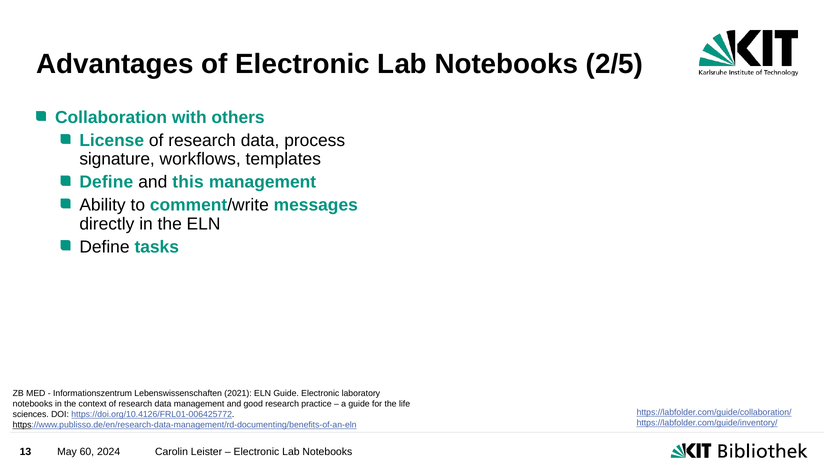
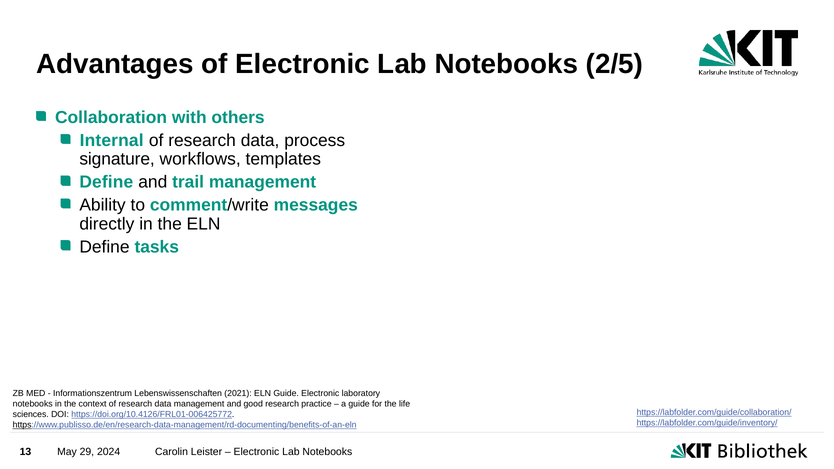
License: License -> Internal (112, 141)
this: this -> trail (188, 182)
60: 60 -> 29 (87, 452)
